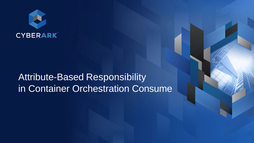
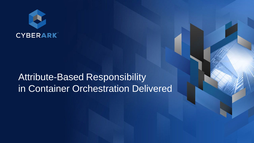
Consume: Consume -> Delivered (152, 89)
